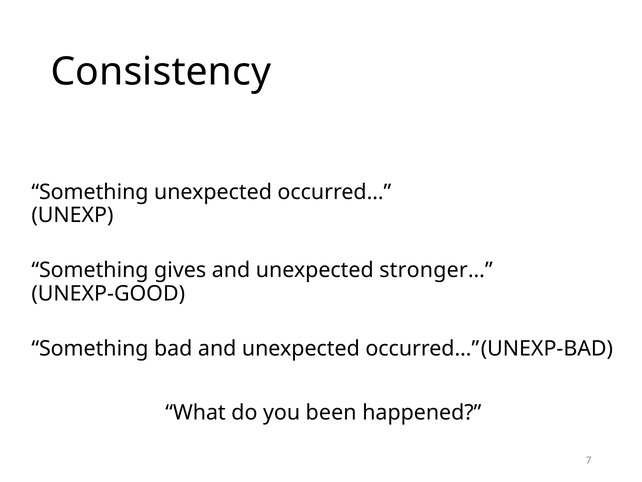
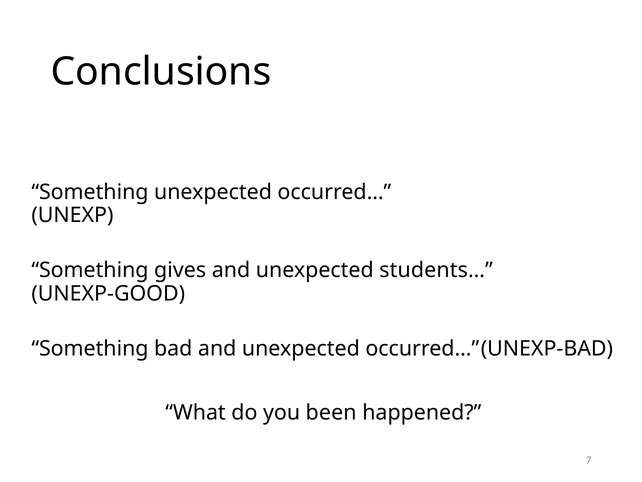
Consistency: Consistency -> Conclusions (161, 72)
stronger…: stronger… -> students… (436, 270)
